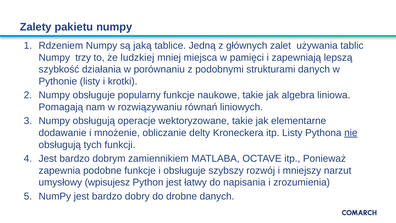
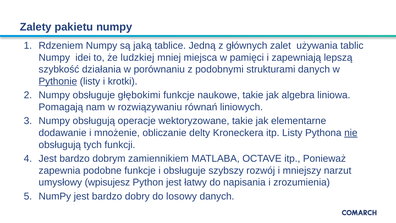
trzy: trzy -> idei (83, 57)
Pythonie underline: none -> present (58, 81)
popularny: popularny -> głębokimi (139, 95)
drobne: drobne -> losowy (182, 196)
